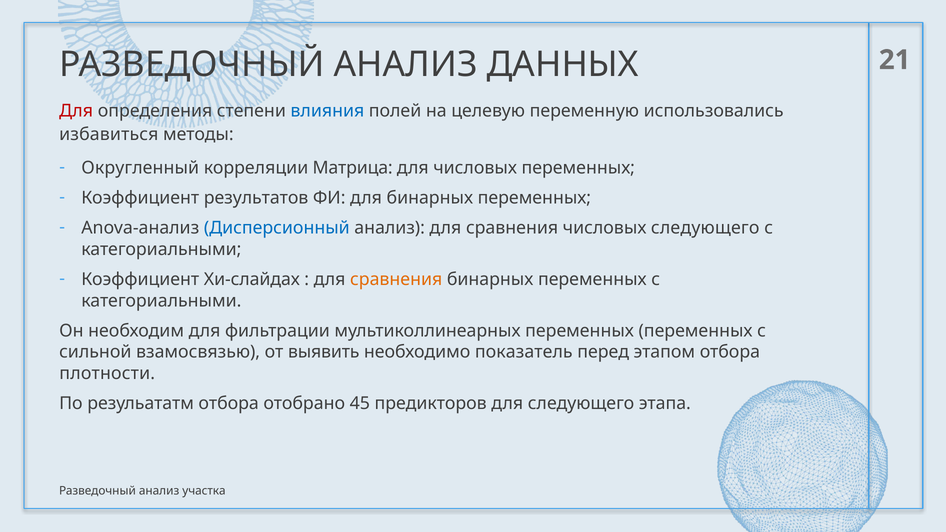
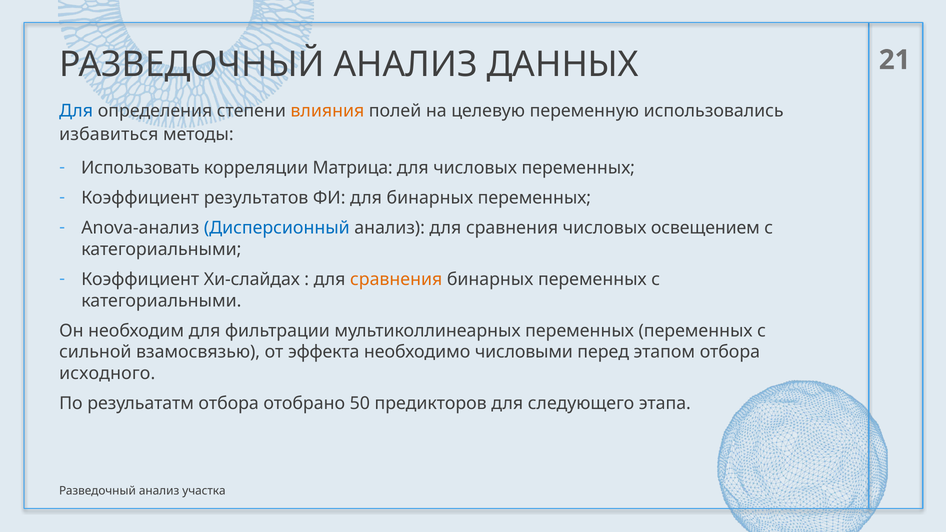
Для colour: red -> blue (76, 111)
влияния colour: blue -> orange (327, 111)
Округленный: Округленный -> Использовать (140, 168)
числовых следующего: следующего -> освещением (705, 228)
выявить: выявить -> эффекта (324, 352)
показатель: показатель -> числовыми (524, 352)
плотности: плотности -> исходного (107, 374)
45: 45 -> 50 (360, 404)
